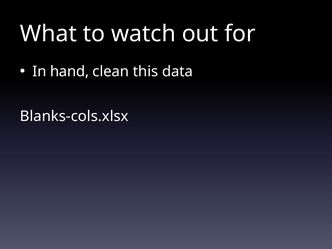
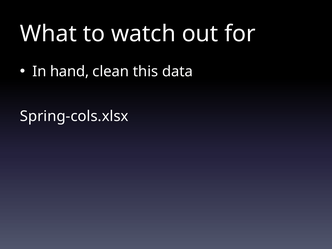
Blanks-cols.xlsx: Blanks-cols.xlsx -> Spring-cols.xlsx (74, 116)
